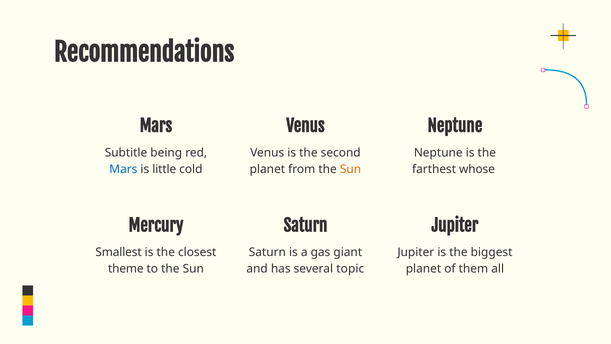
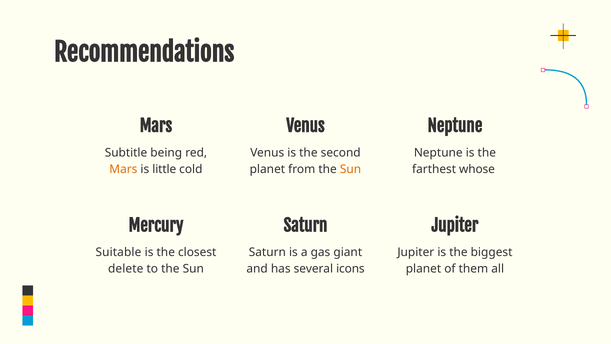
Mars colour: blue -> orange (123, 169)
Smallest: Smallest -> Suitable (118, 252)
theme: theme -> delete (126, 268)
topic: topic -> icons (350, 268)
